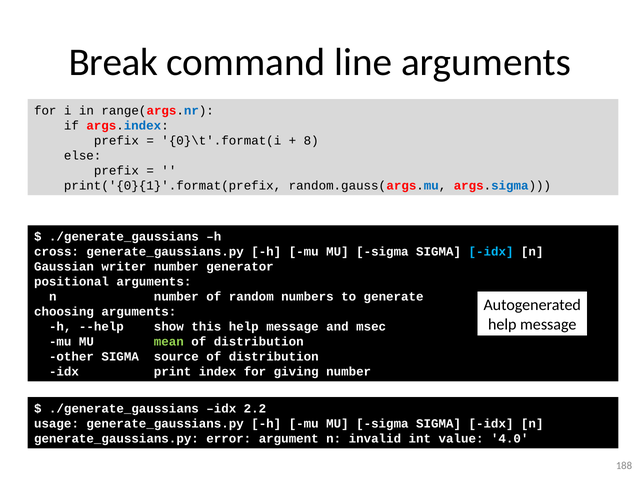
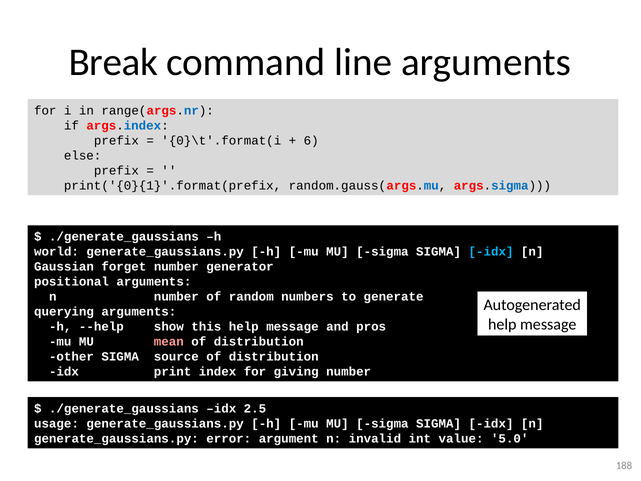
8: 8 -> 6 (311, 140)
cross: cross -> world (57, 252)
writer: writer -> forget (124, 267)
choosing: choosing -> querying (64, 312)
msec: msec -> pros (371, 327)
mean colour: light green -> pink (169, 341)
2.2: 2.2 -> 2.5 (255, 408)
4.0: 4.0 -> 5.0 (510, 438)
